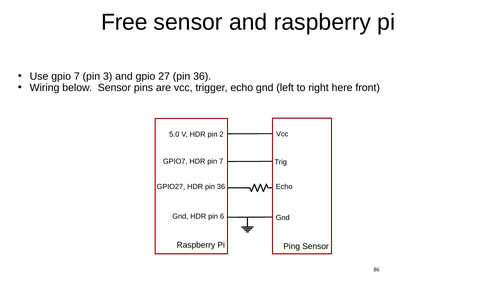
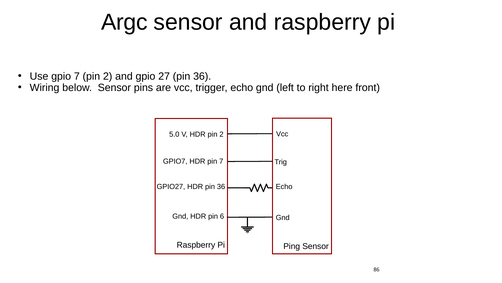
Free: Free -> Argc (124, 22)
7 pin 3: 3 -> 2 (108, 76)
